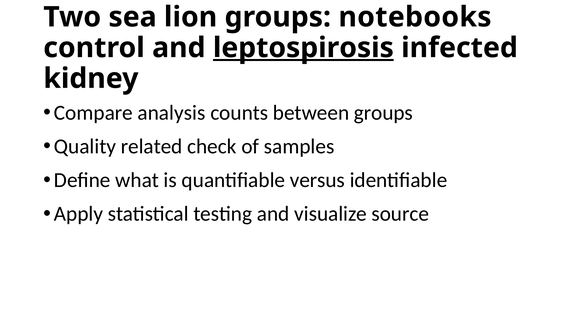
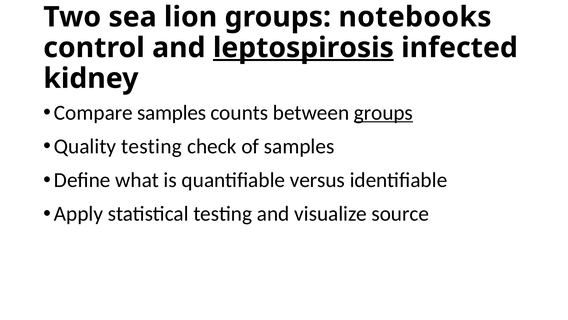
Compare analysis: analysis -> samples (172, 112)
groups underline: none -> present (383, 112)
Quality related: related -> testing (152, 146)
